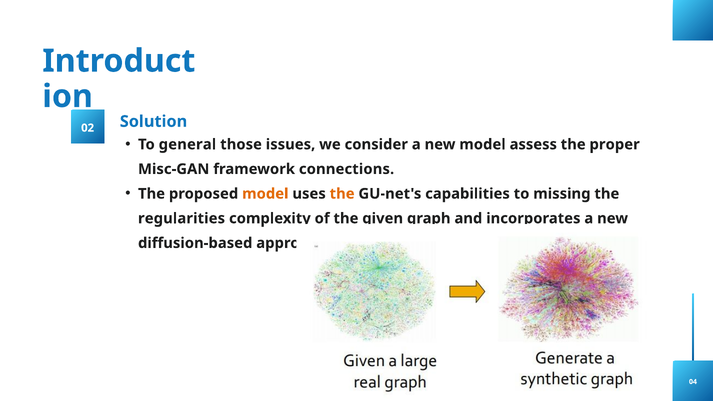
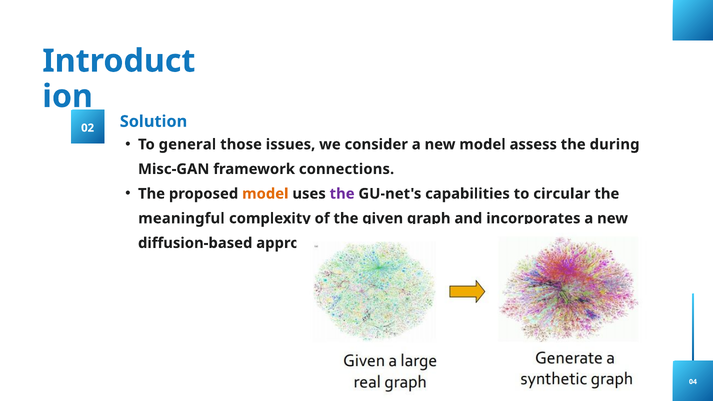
proper: proper -> during (615, 144)
the colour: orange -> purple (342, 194)
missing: missing -> circular (562, 194)
regularities: regularities -> meaningful (181, 218)
